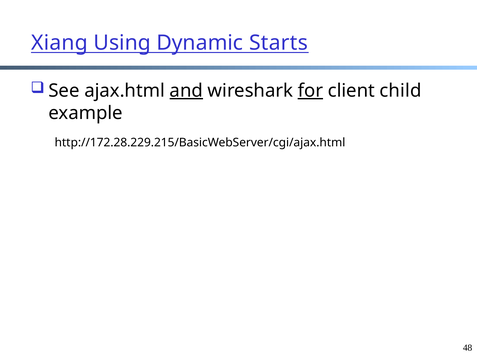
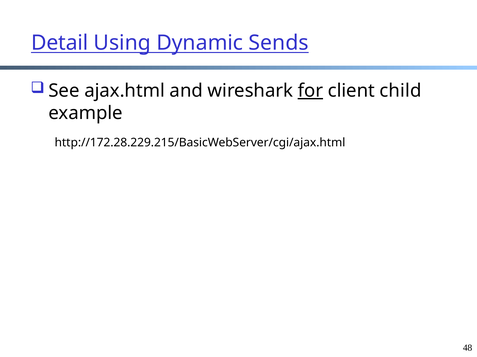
Xiang: Xiang -> Detail (60, 43)
Starts: Starts -> Sends (279, 43)
and underline: present -> none (186, 91)
